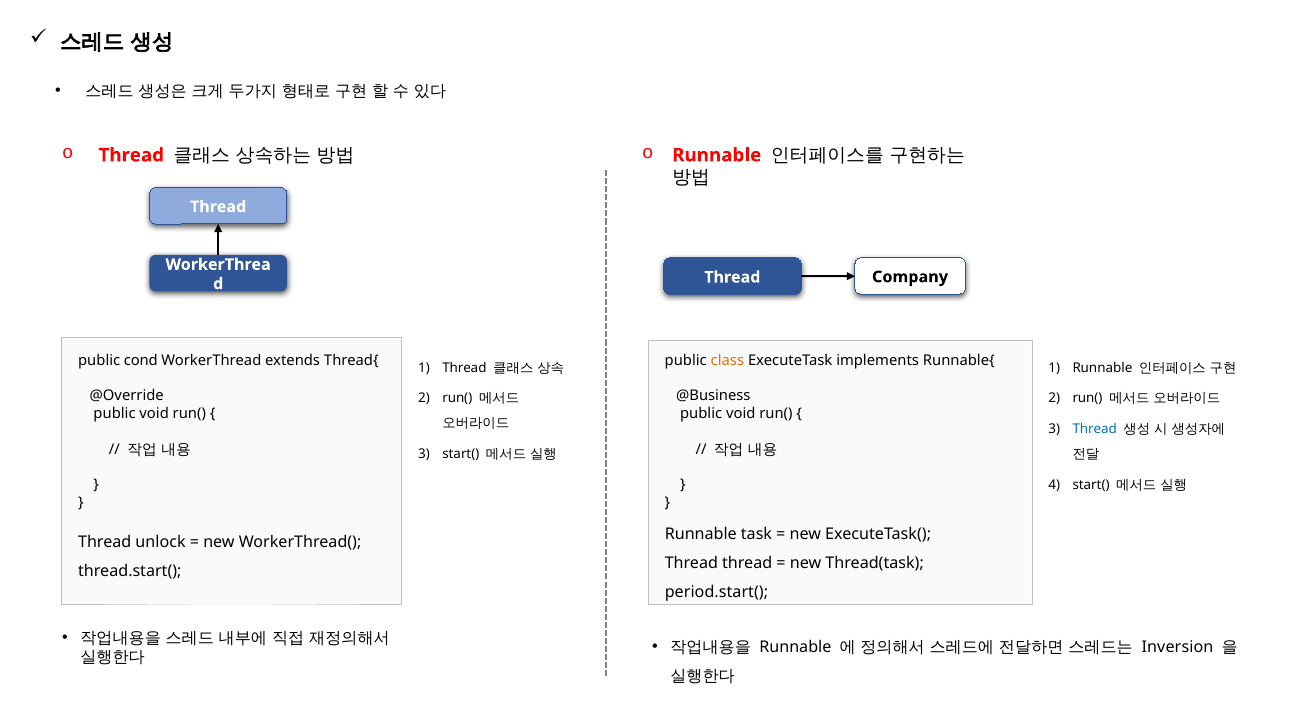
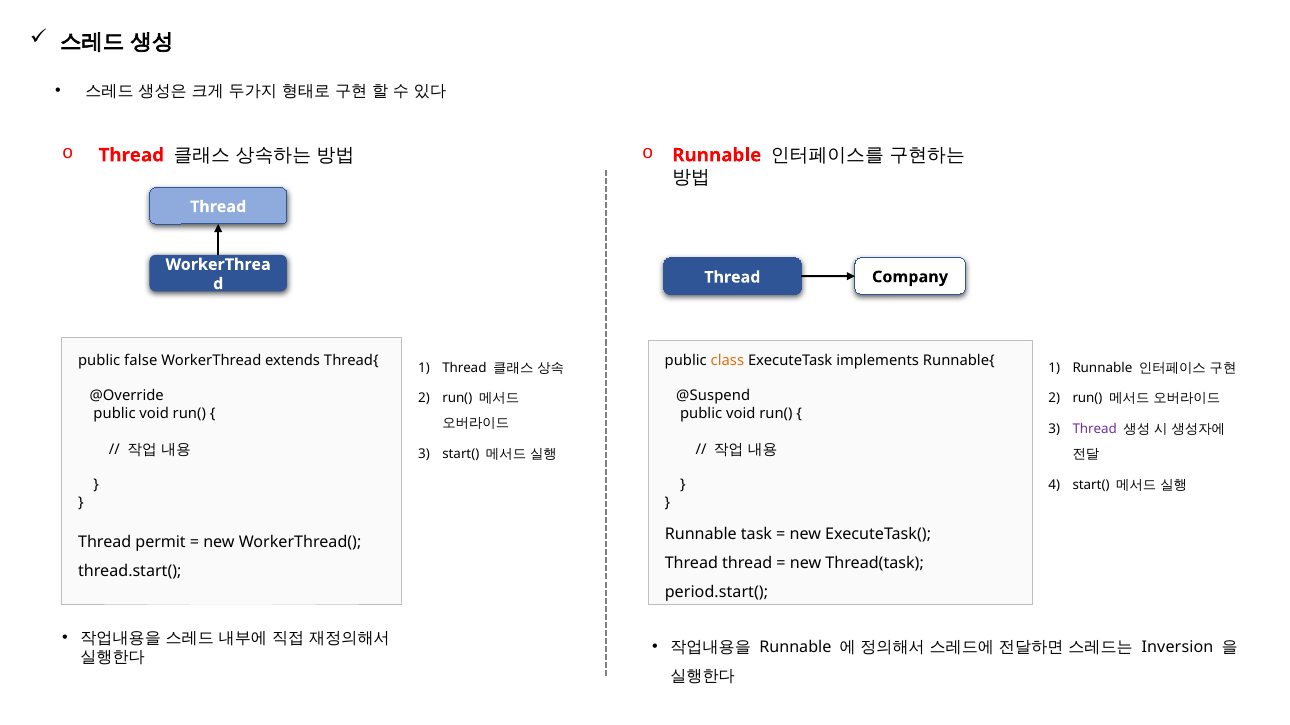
cond: cond -> false (141, 361)
@Business: @Business -> @Suspend (713, 396)
Thread colour: blue -> purple (1095, 430)
unlock: unlock -> permit (161, 542)
